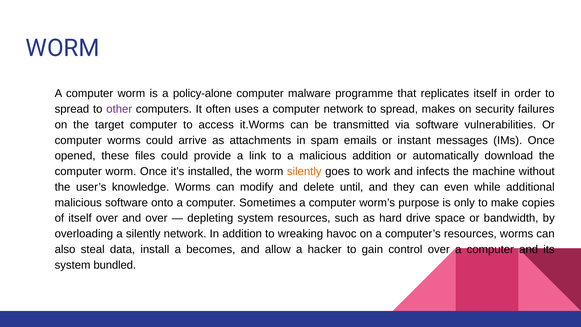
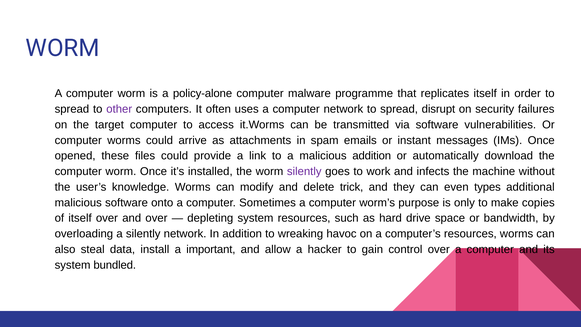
makes: makes -> disrupt (438, 109)
silently colour: orange -> purple (304, 171)
until: until -> trick (352, 187)
while: while -> types (488, 187)
becomes: becomes -> important (211, 249)
